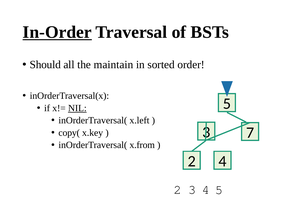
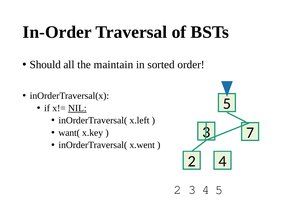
In-Order underline: present -> none (57, 32)
copy(: copy( -> want( (69, 133)
x.from: x.from -> x.went (142, 145)
